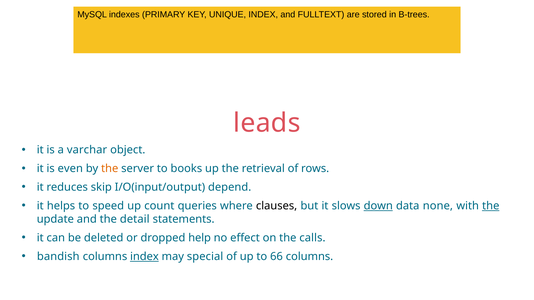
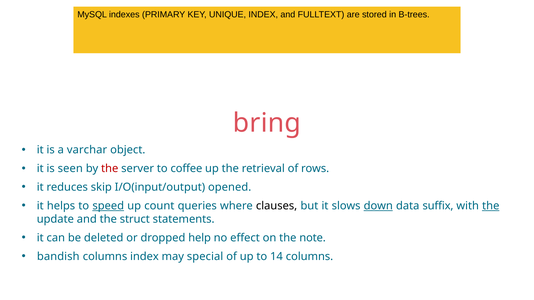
leads: leads -> bring (267, 123)
even: even -> seen (70, 169)
the colour: orange -> red (110, 169)
books: books -> coffee (186, 169)
depend: depend -> opened (230, 188)
speed underline: none -> present (108, 206)
none: none -> suffix (438, 206)
detail: detail -> struct (135, 220)
calls: calls -> note (313, 238)
index underline: present -> none (144, 257)
66: 66 -> 14 (276, 257)
